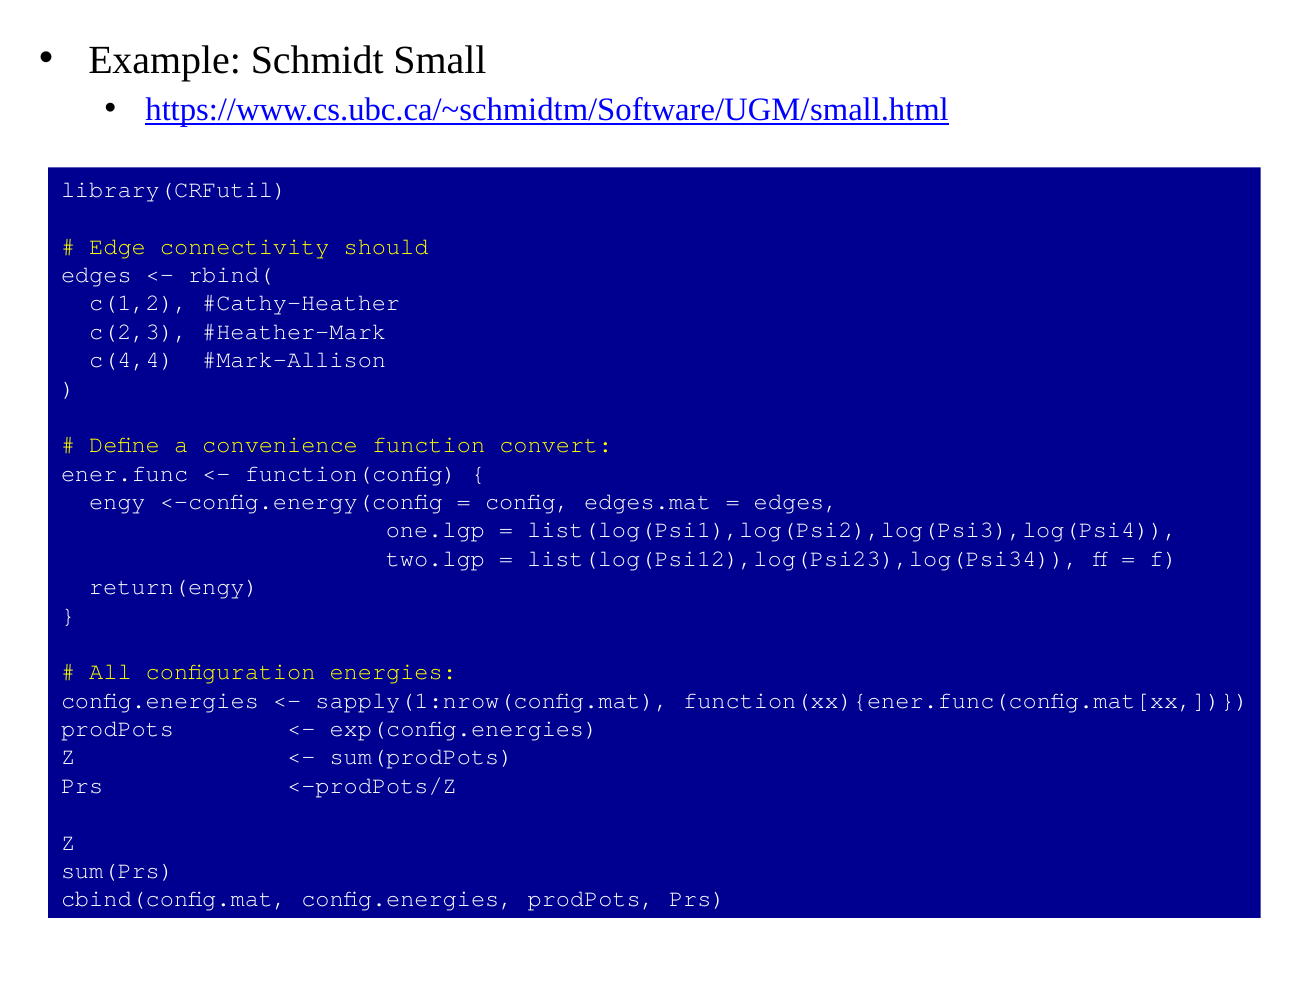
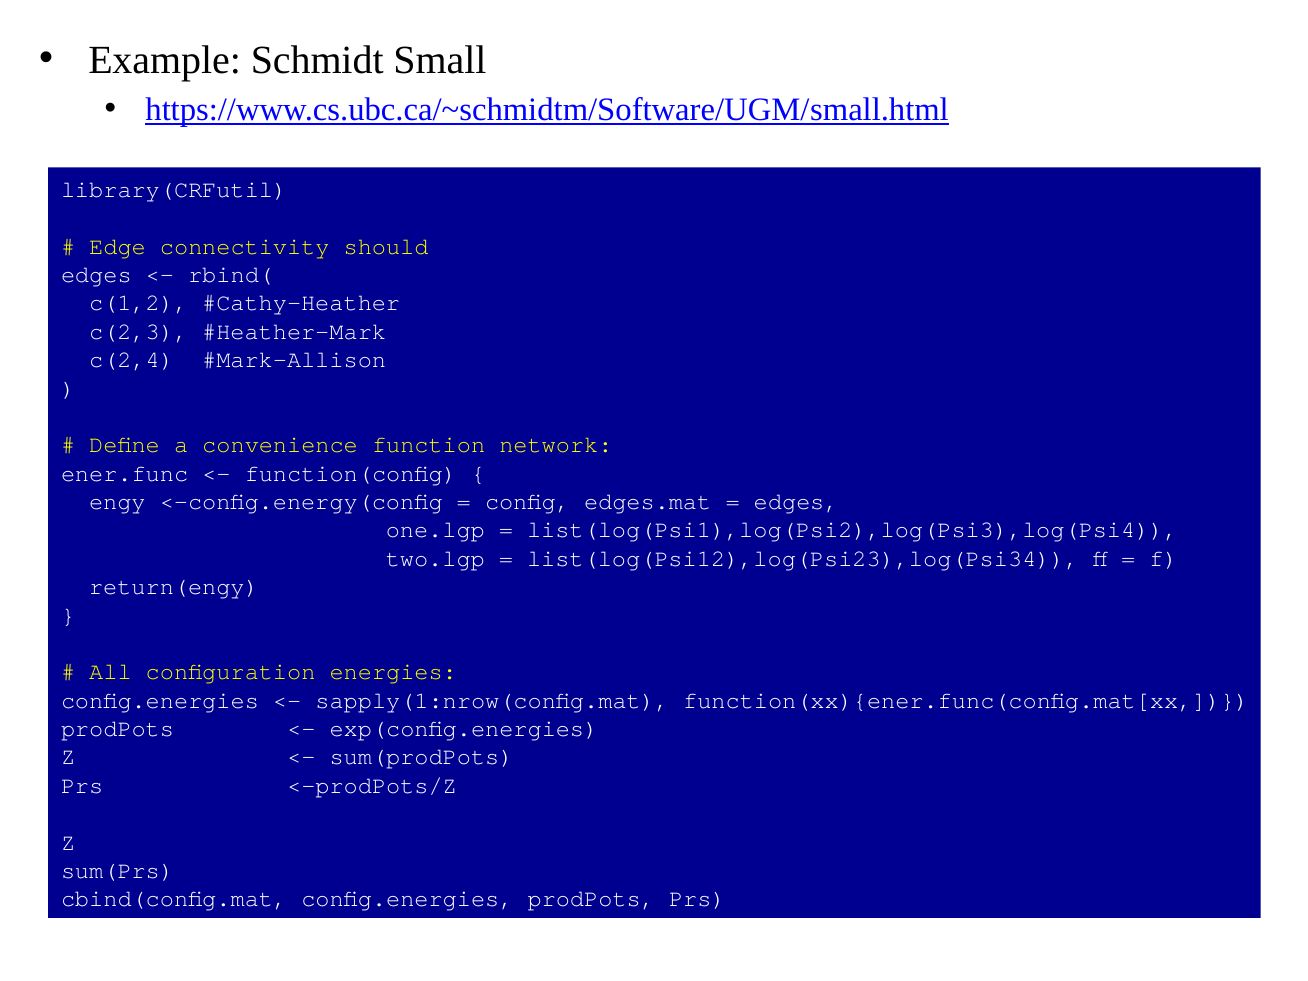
c(4,4: c(4,4 -> c(2,4 (132, 360)
convert: convert -> network (556, 445)
